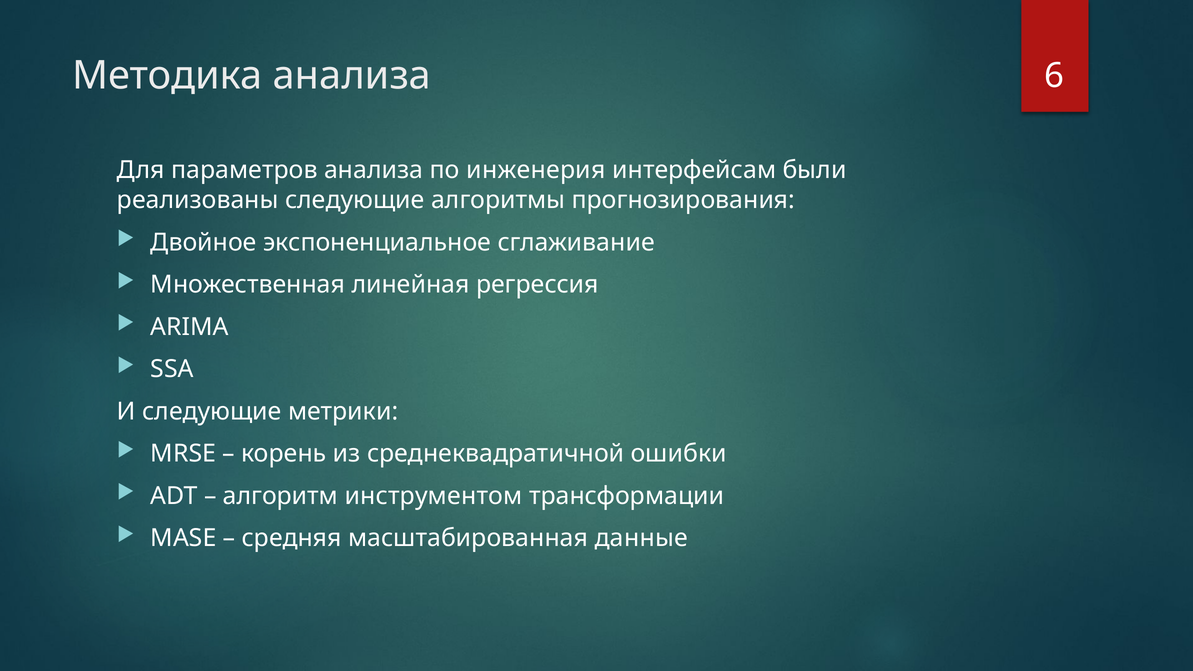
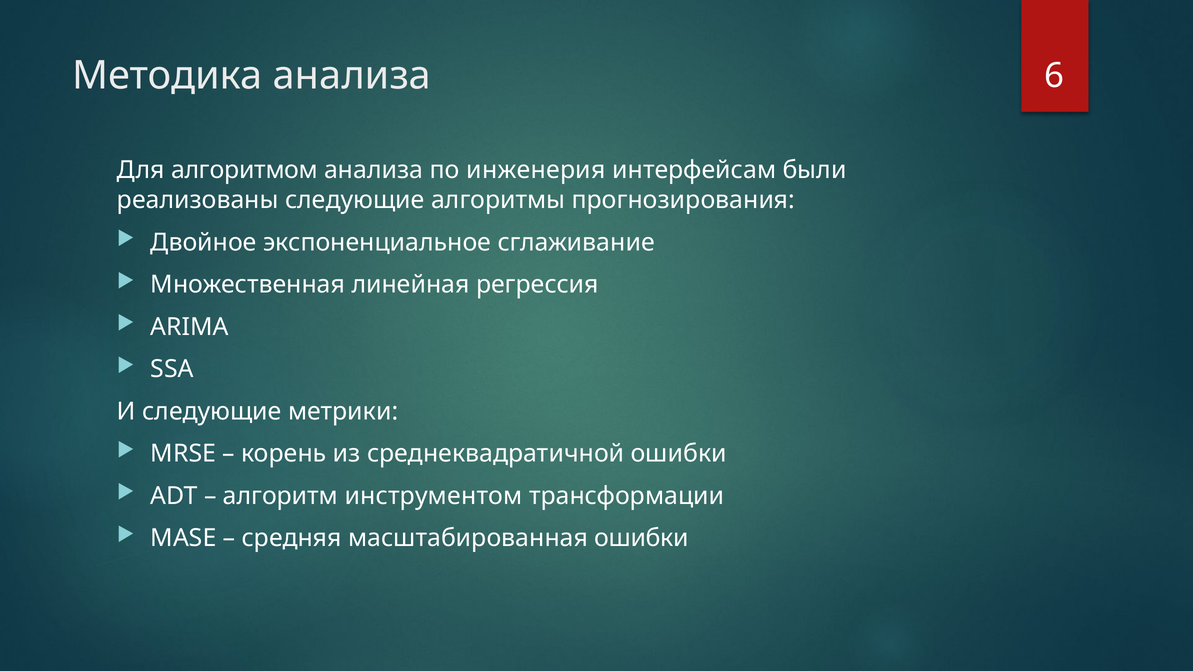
параметров: параметров -> алгоритмом (245, 170)
масштабированная данные: данные -> ошибки (642, 538)
